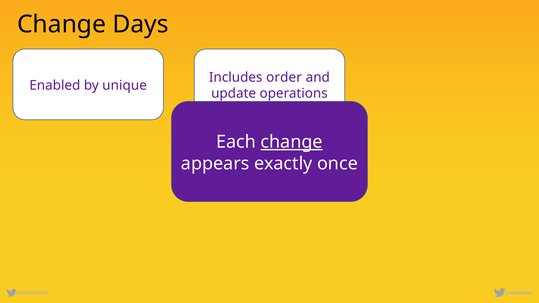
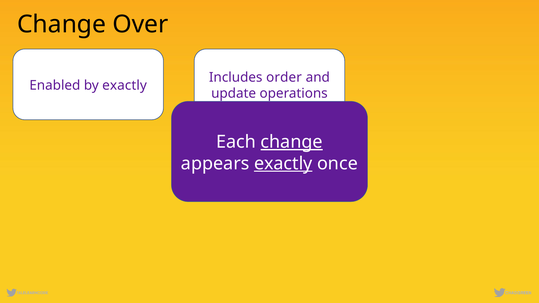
Days: Days -> Over (140, 24)
by unique: unique -> exactly (125, 85)
exactly underline: none -> present (283, 164)
